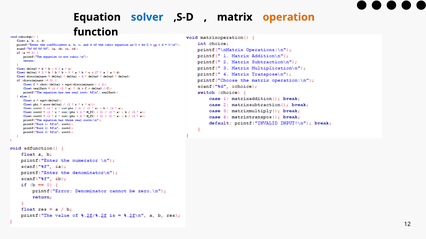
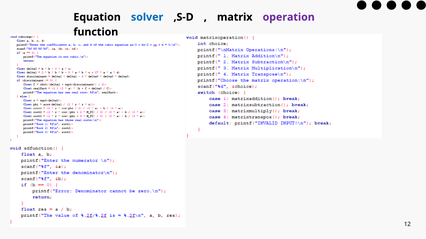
operation colour: orange -> purple (289, 17)
